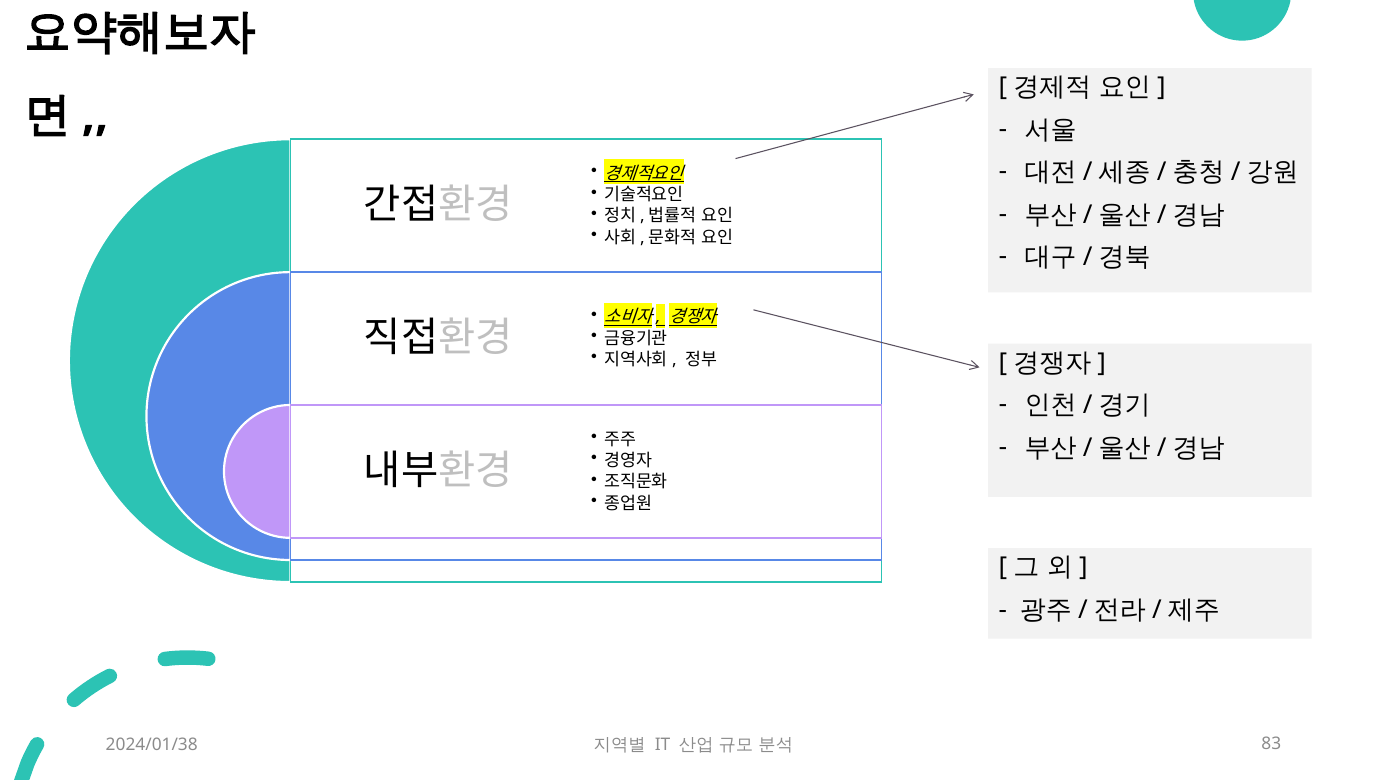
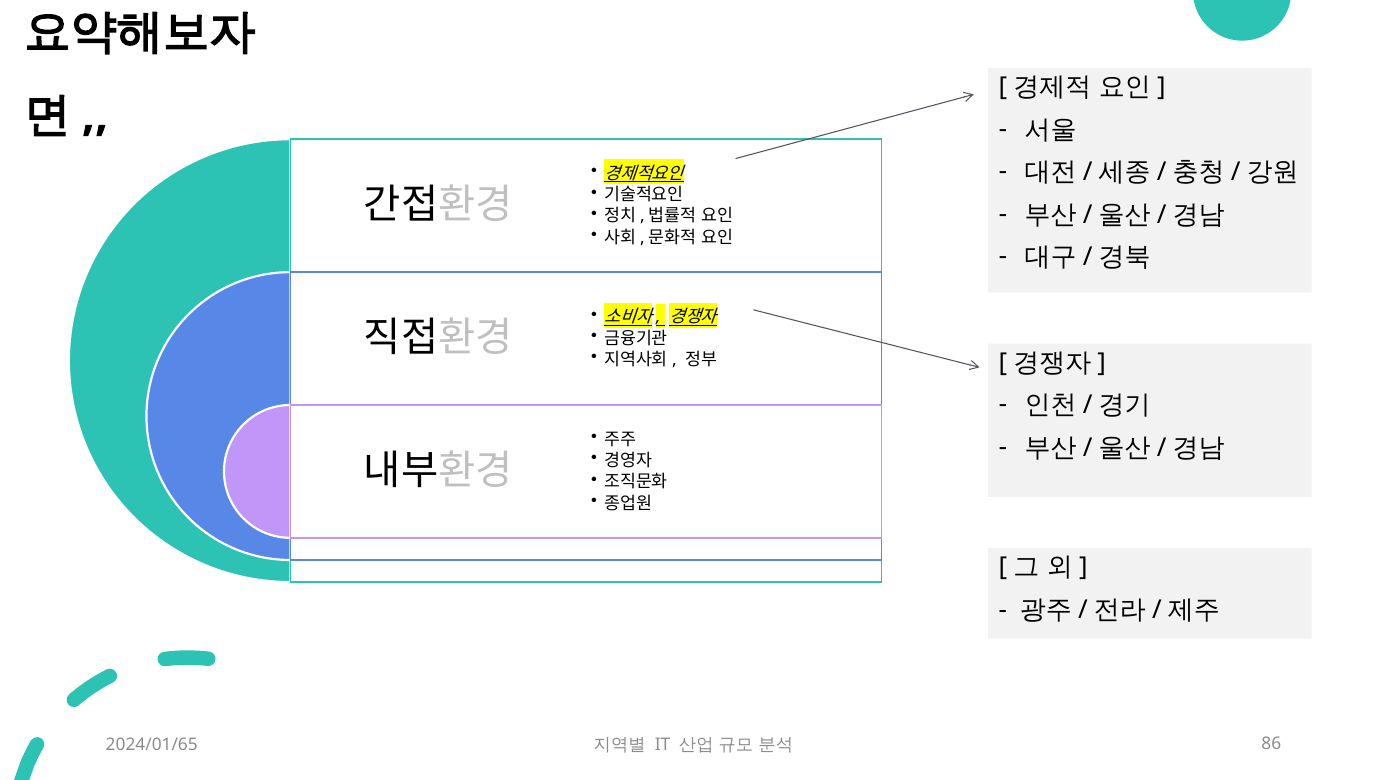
2024/01/38: 2024/01/38 -> 2024/01/65 (152, 745)
83: 83 -> 86 (1271, 744)
